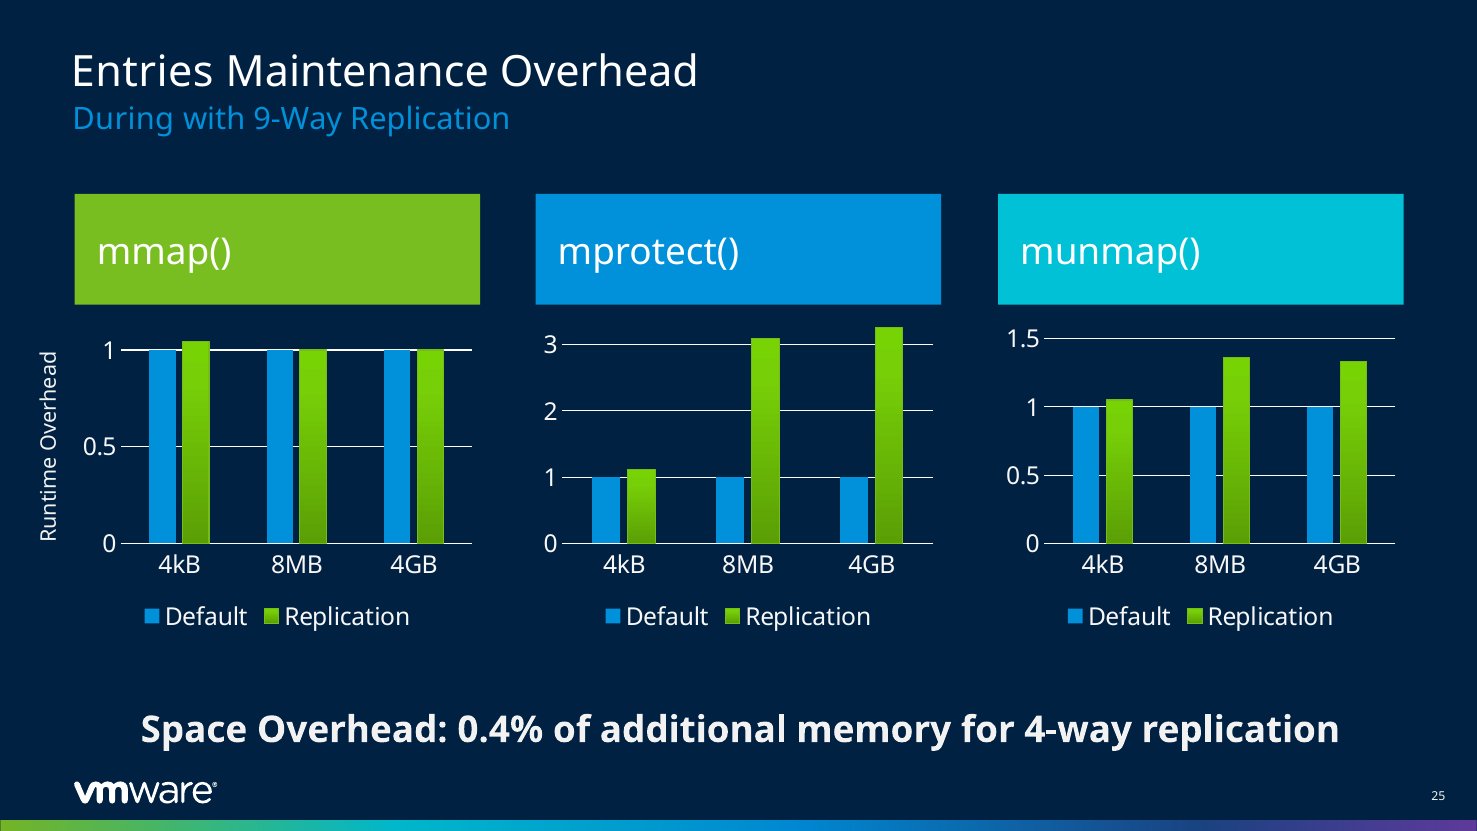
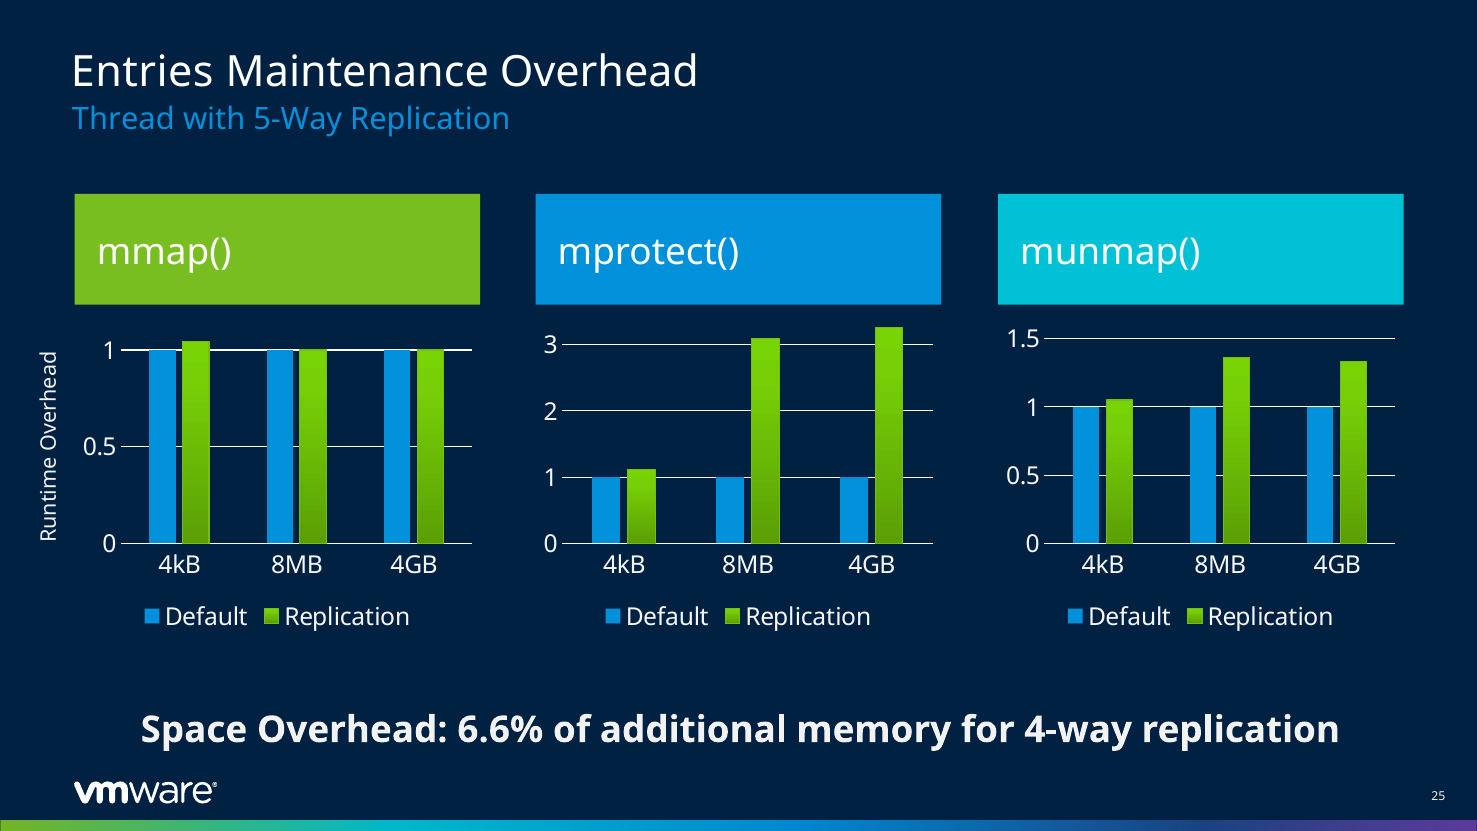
During: During -> Thread (123, 119)
9-Way: 9-Way -> 5-Way (298, 119)
0.4%: 0.4% -> 6.6% (500, 730)
